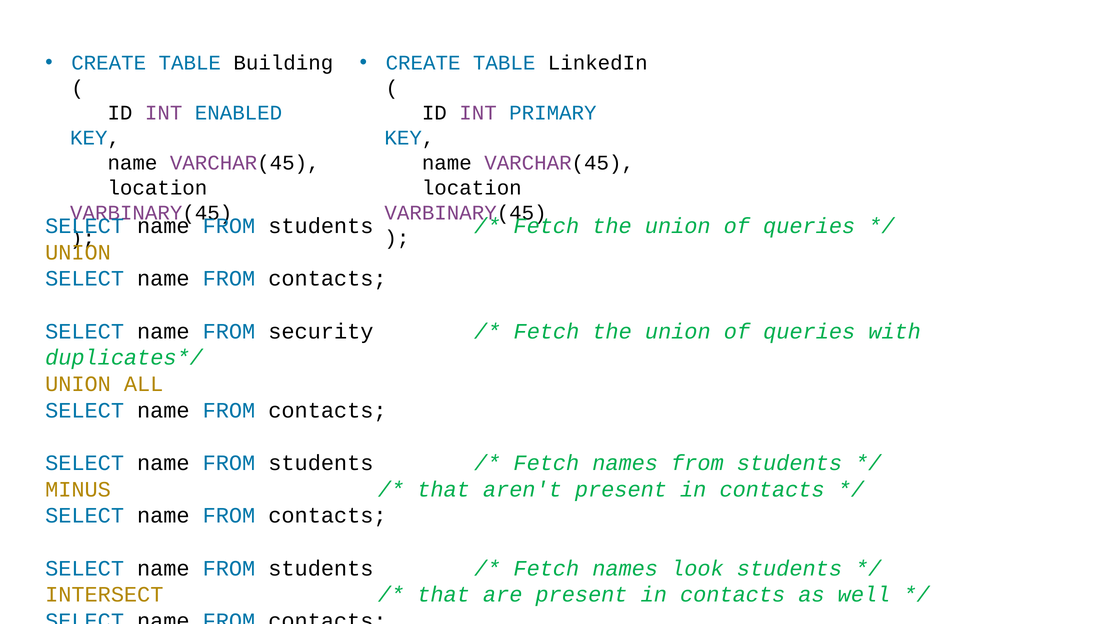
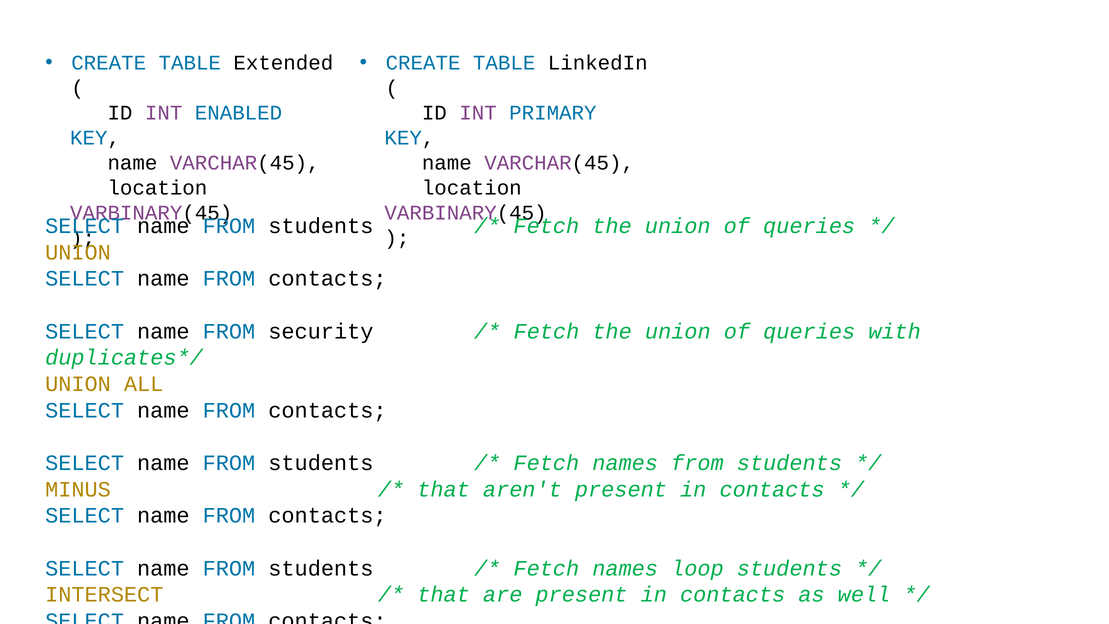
Building: Building -> Extended (283, 63)
look: look -> loop (697, 568)
